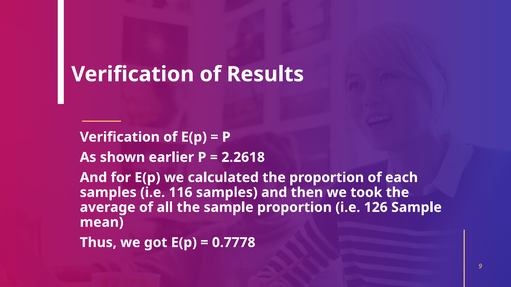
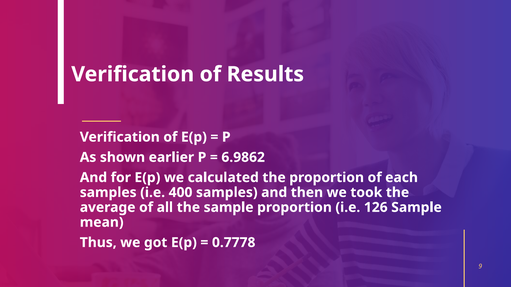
2.2618: 2.2618 -> 6.9862 (243, 158)
116: 116 -> 400 (181, 193)
